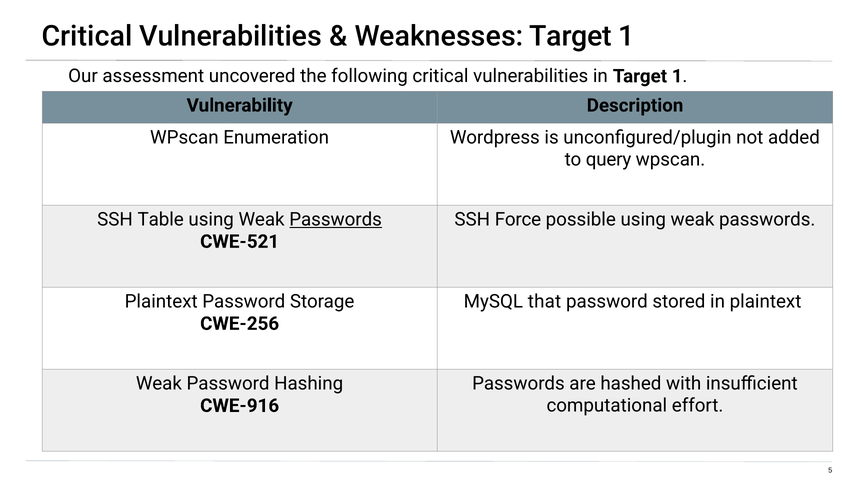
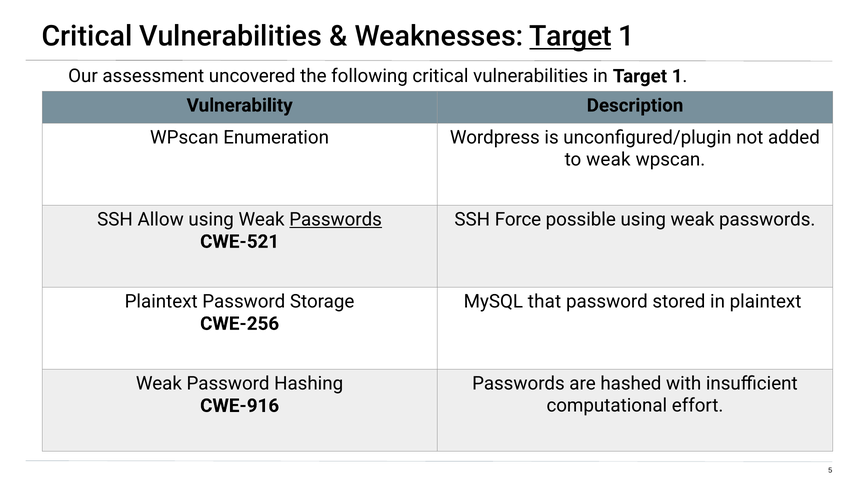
Target underline: none -> present (571, 36)
to query: query -> weak (608, 159)
Table: Table -> Allow (161, 219)
